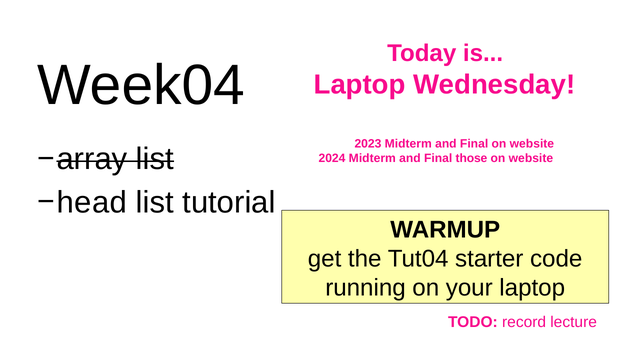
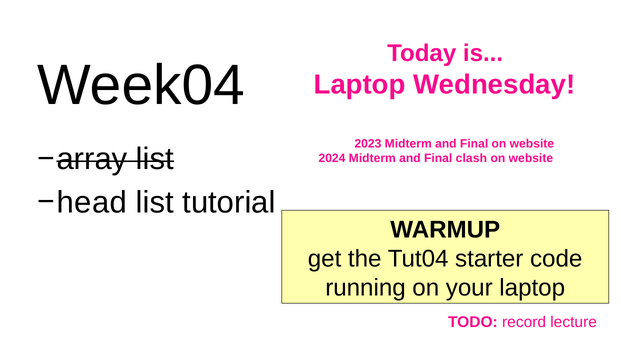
those: those -> clash (471, 158)
